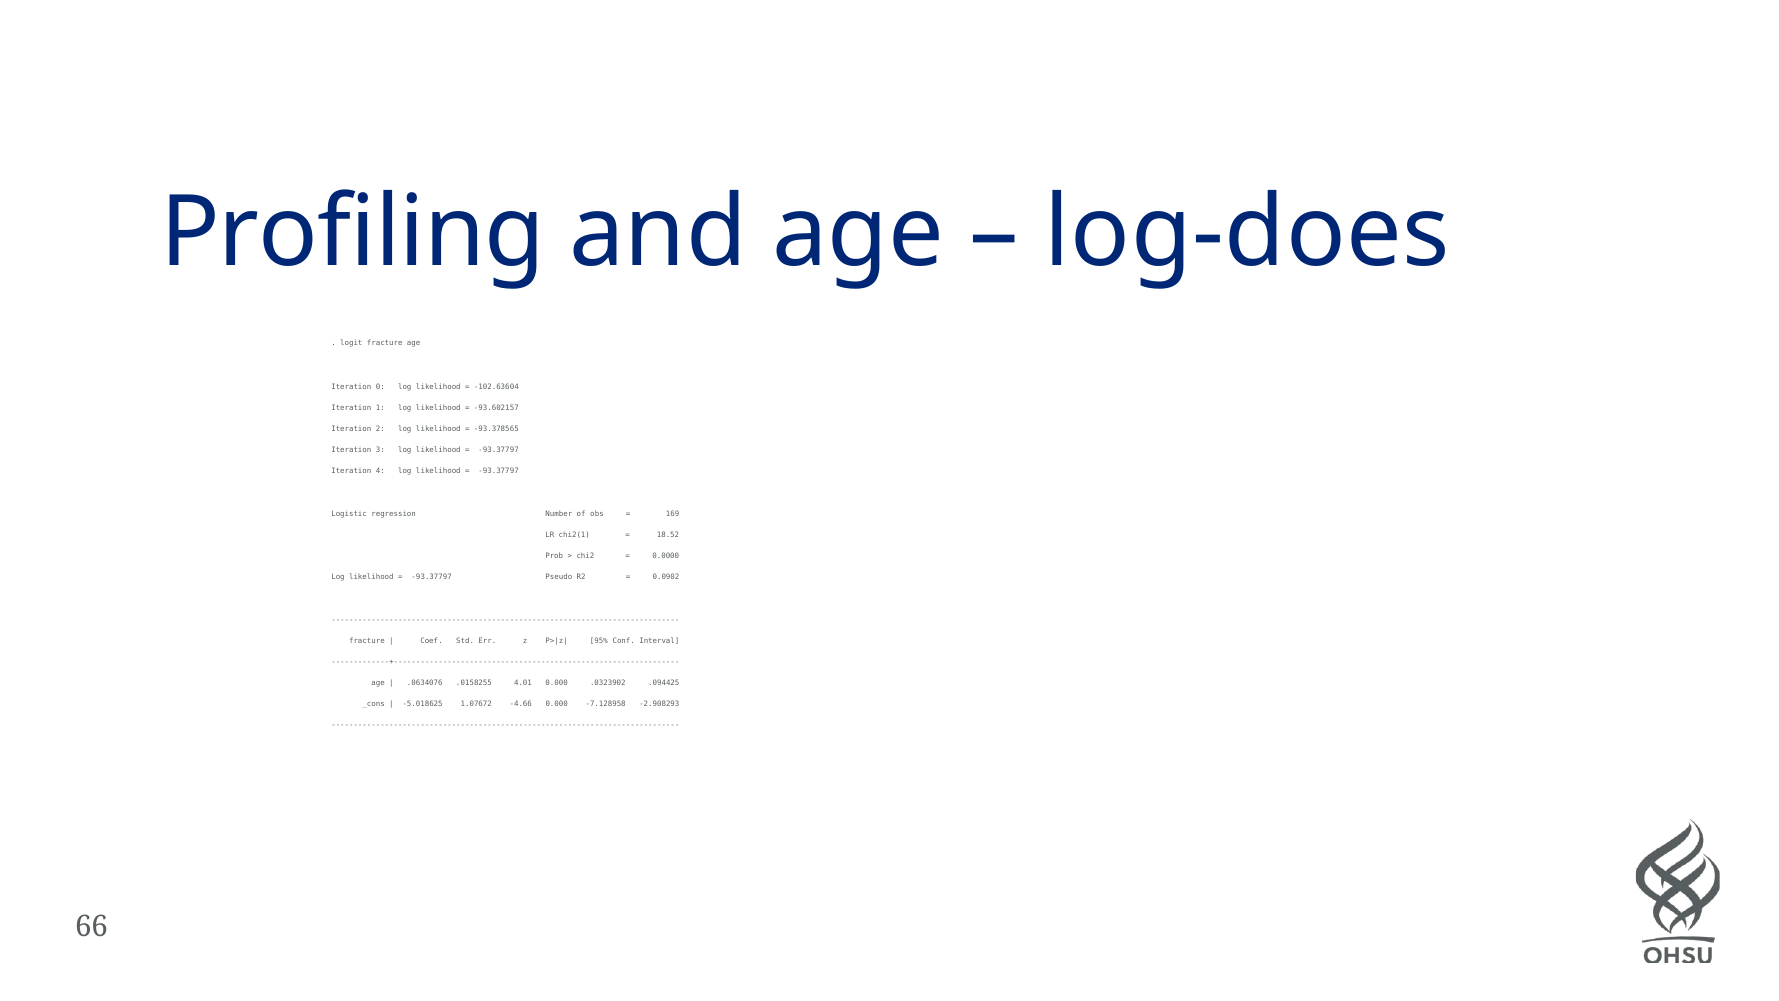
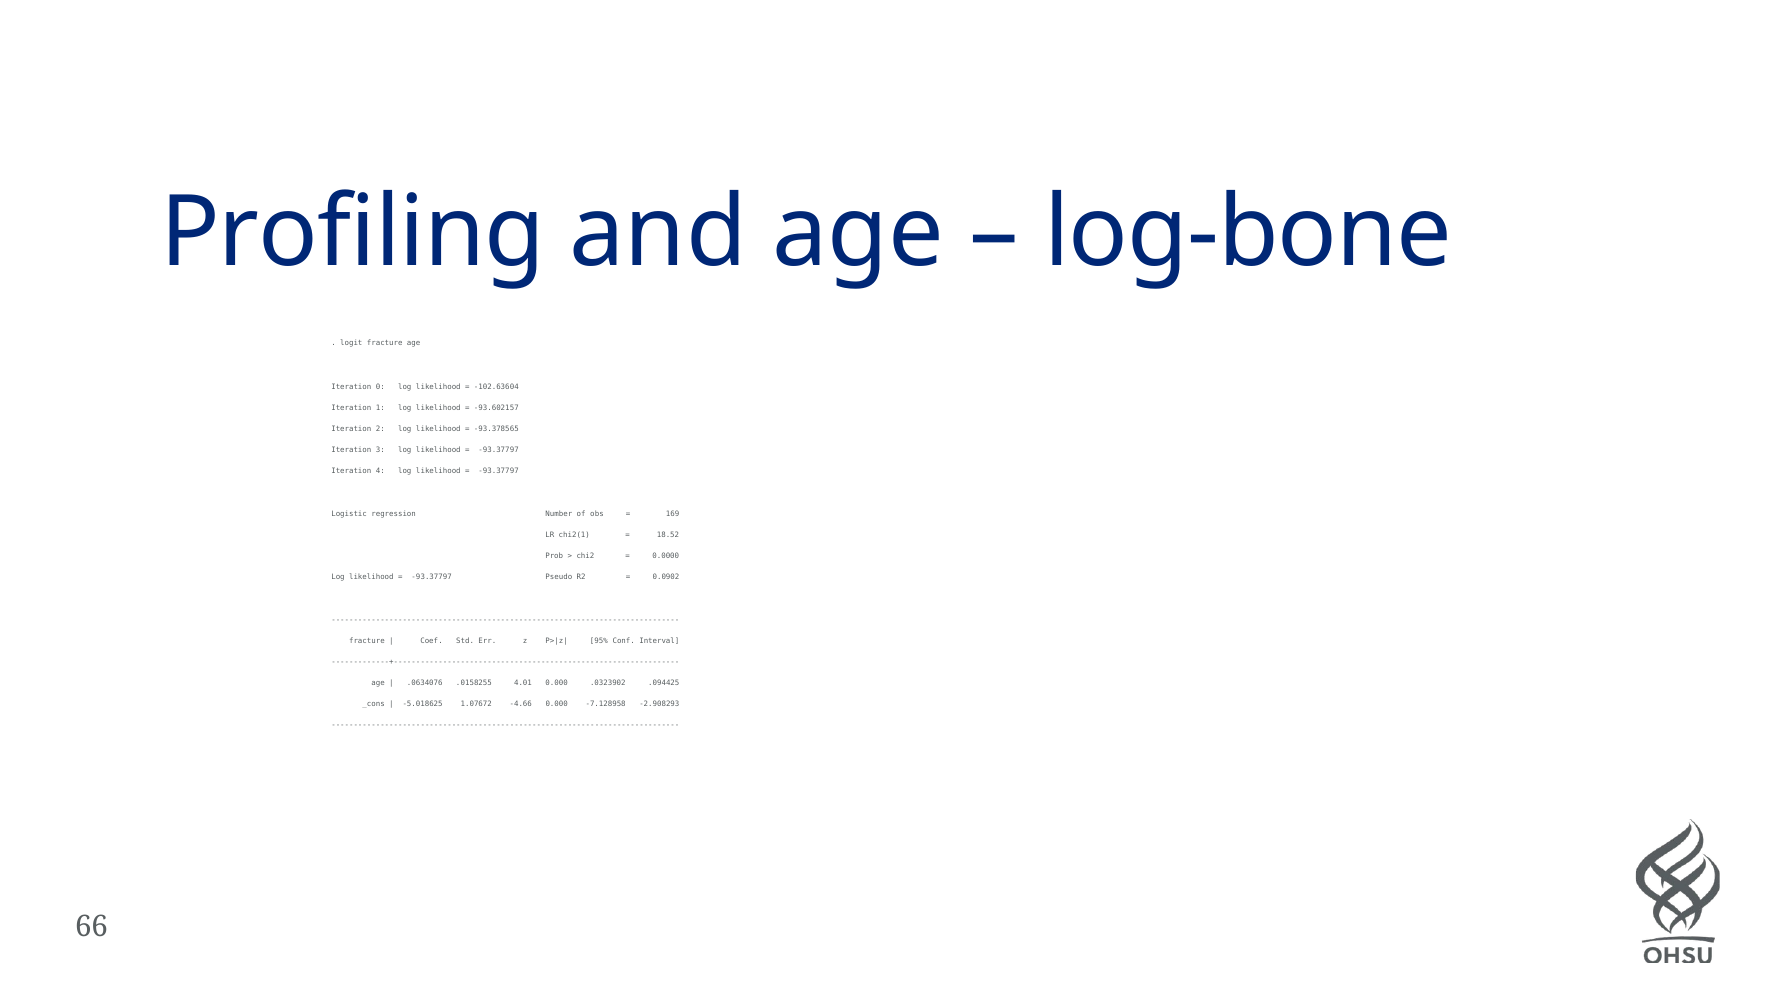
log-does: log-does -> log-bone (1248, 233)
